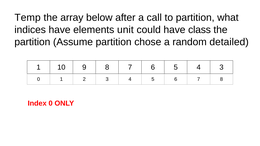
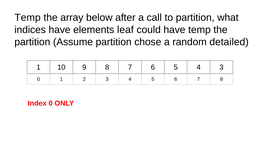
unit: unit -> leaf (125, 30)
have class: class -> temp (199, 30)
